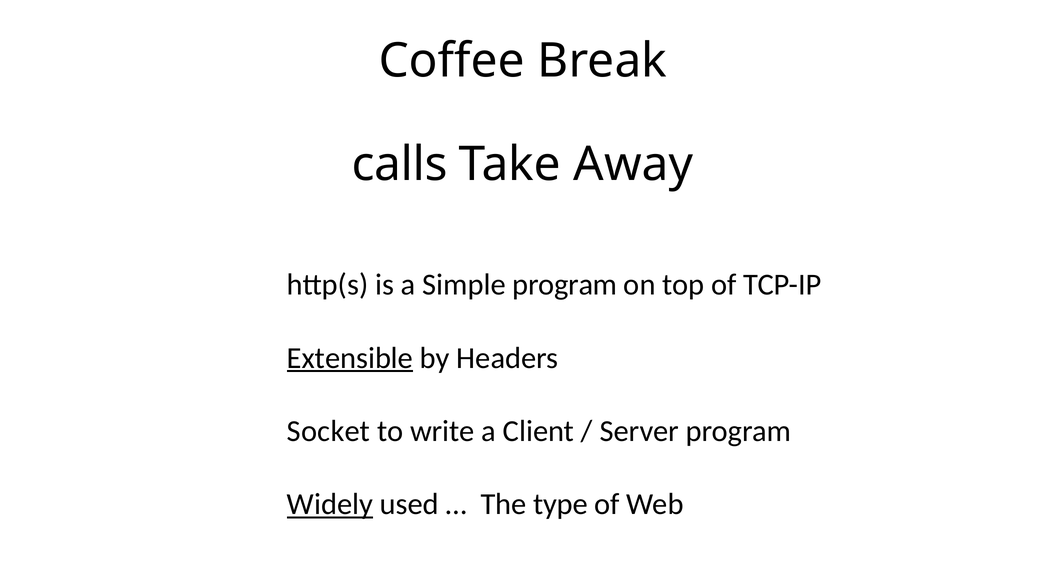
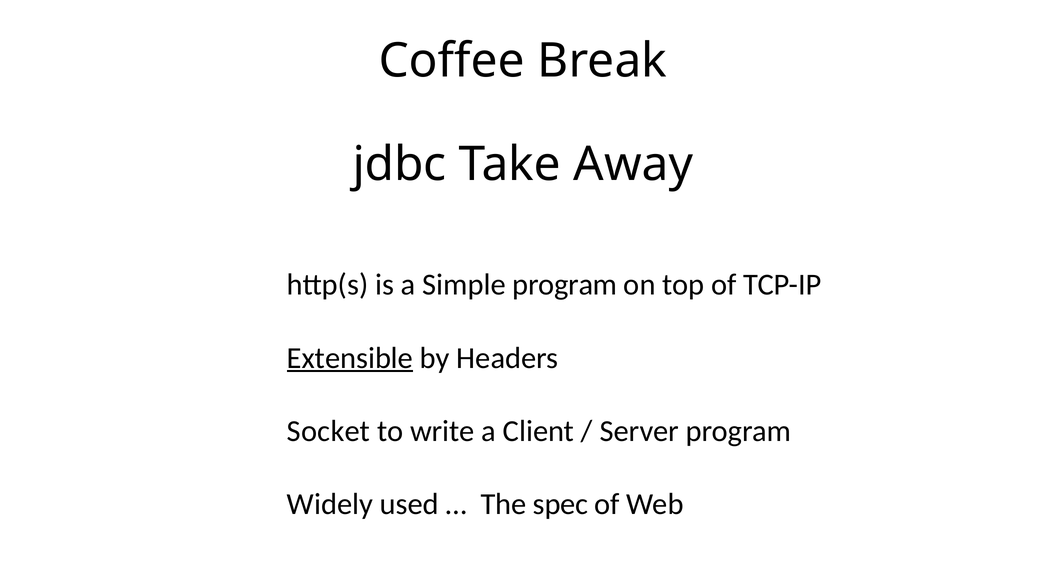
calls: calls -> jdbc (399, 165)
Widely underline: present -> none (330, 505)
type: type -> spec (561, 505)
